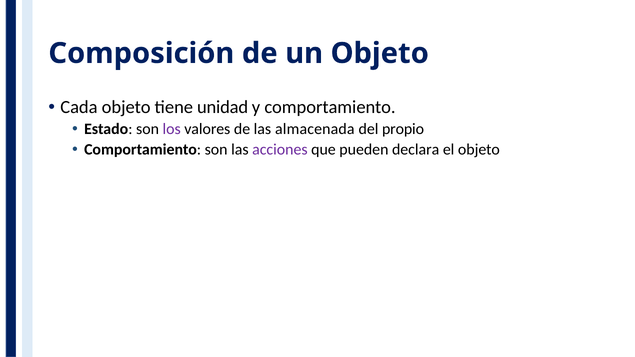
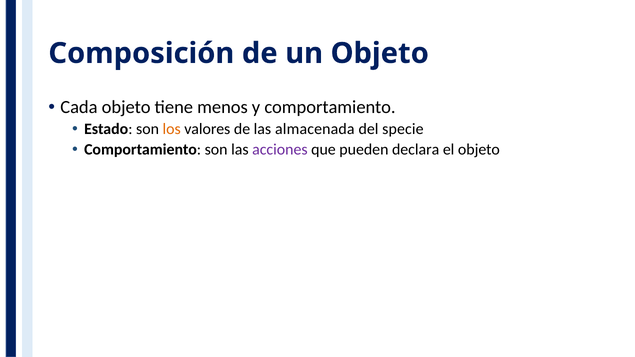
unidad: unidad -> menos (223, 107)
los colour: purple -> orange (172, 129)
propio: propio -> specie (403, 129)
